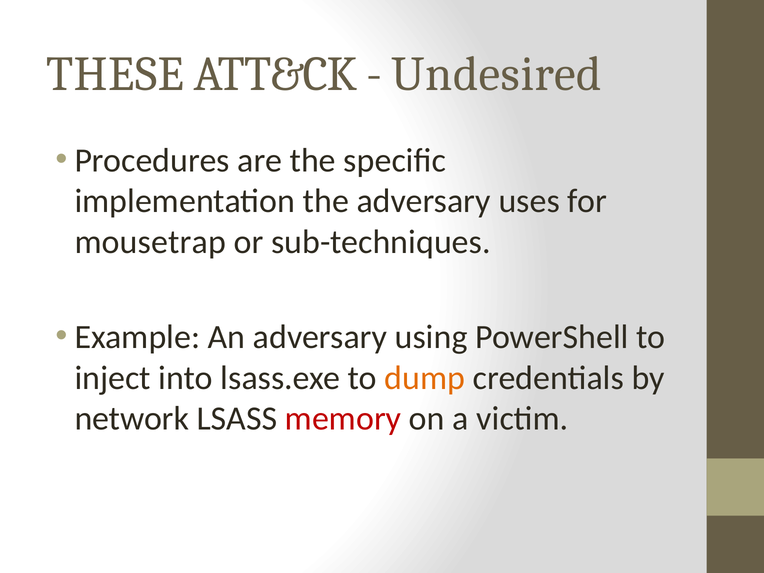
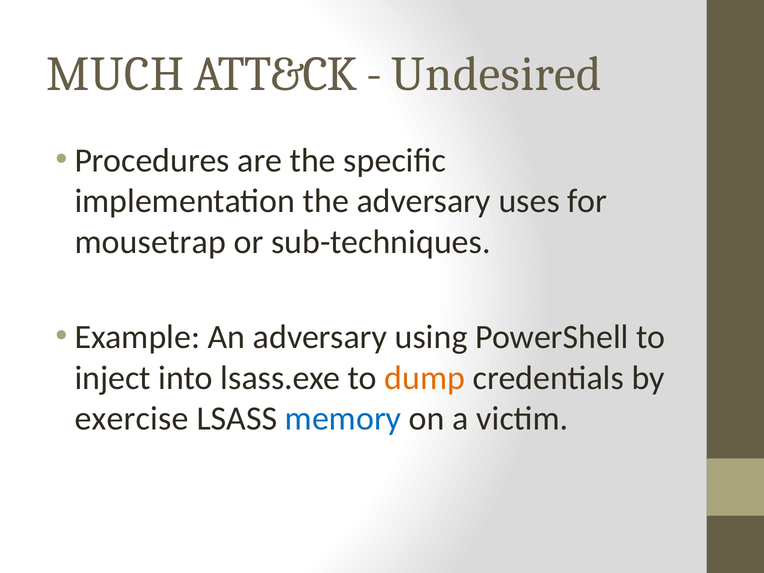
THESE: THESE -> MUCH (115, 74)
network: network -> exercise (132, 419)
memory colour: red -> blue (343, 419)
